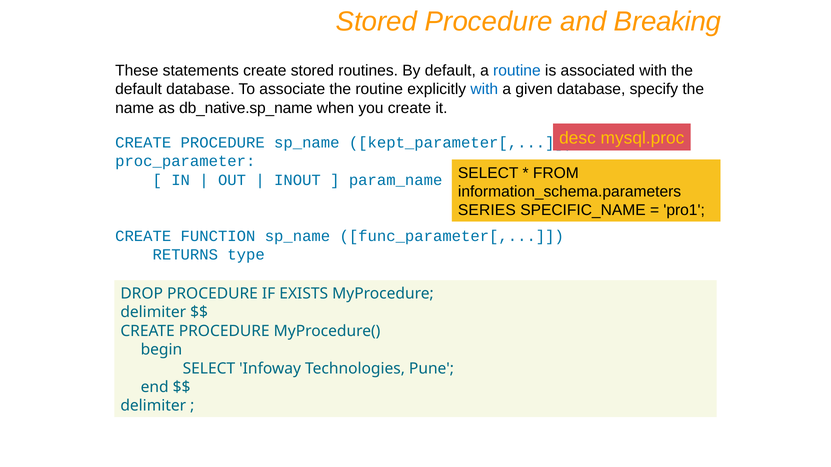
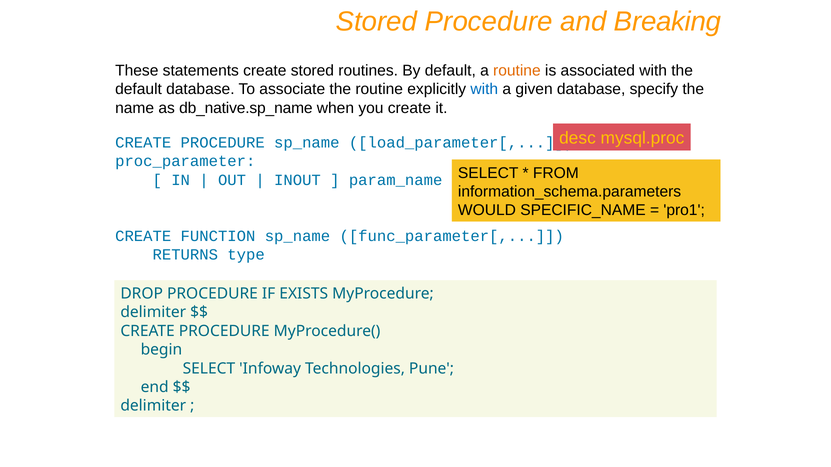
routine colour: blue -> orange (517, 71)
kept_parameter[: kept_parameter[ -> load_parameter[ (461, 143)
SERIES: SERIES -> WOULD (487, 210)
